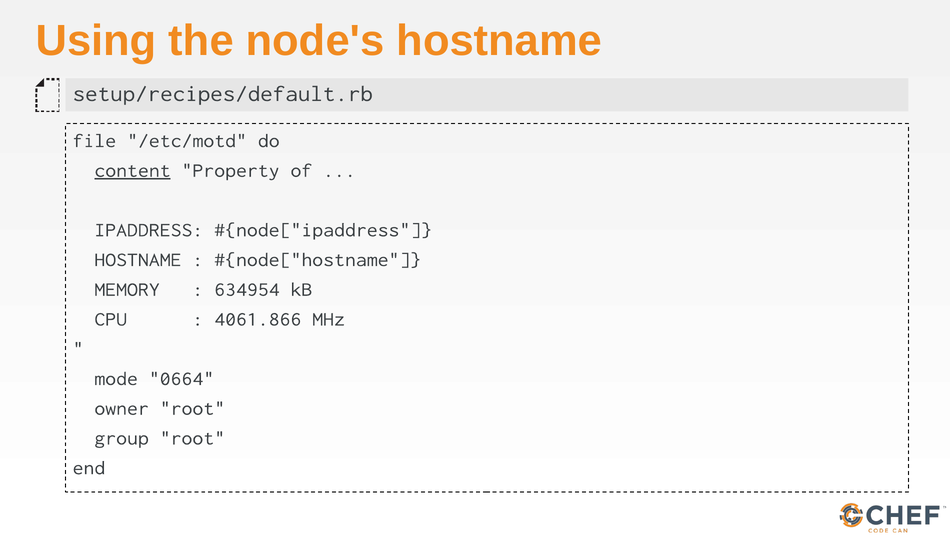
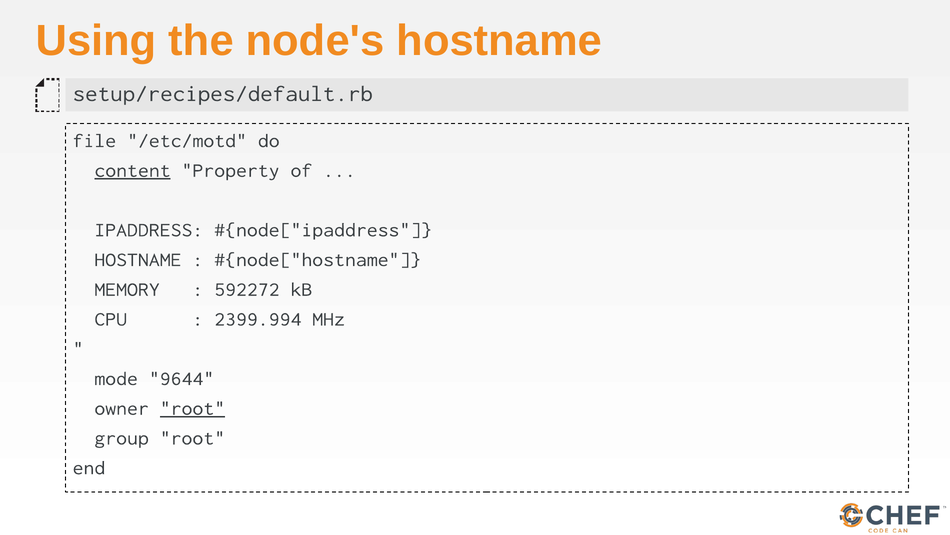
634954: 634954 -> 592272 (247, 289)
4061.866: 4061.866 -> 2399.994 (258, 319)
0664: 0664 -> 9644 (182, 378)
root underline: none -> present (192, 408)
